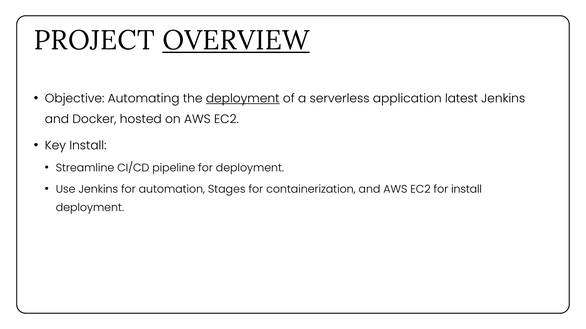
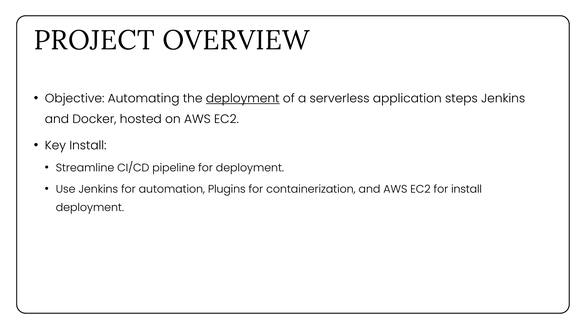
OVERVIEW underline: present -> none (236, 41)
latest: latest -> steps (461, 99)
Stages: Stages -> Plugins (227, 190)
